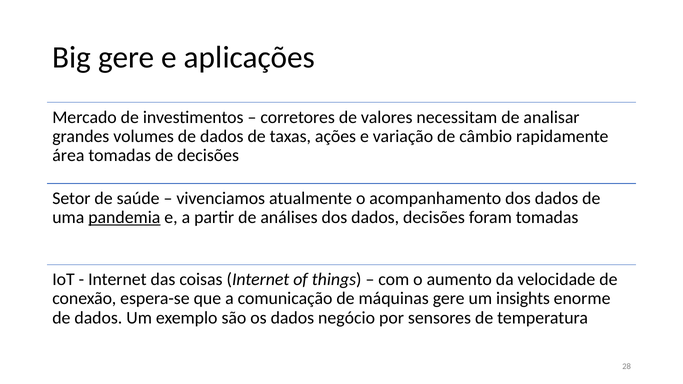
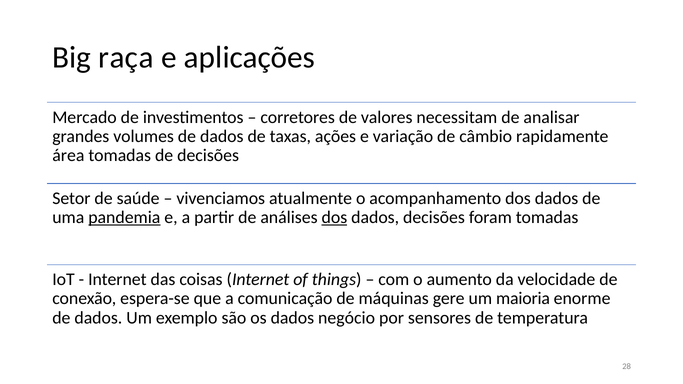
Big gere: gere -> raça (126, 57)
dos underline: none -> present (334, 218)
insights: insights -> maioria (523, 299)
